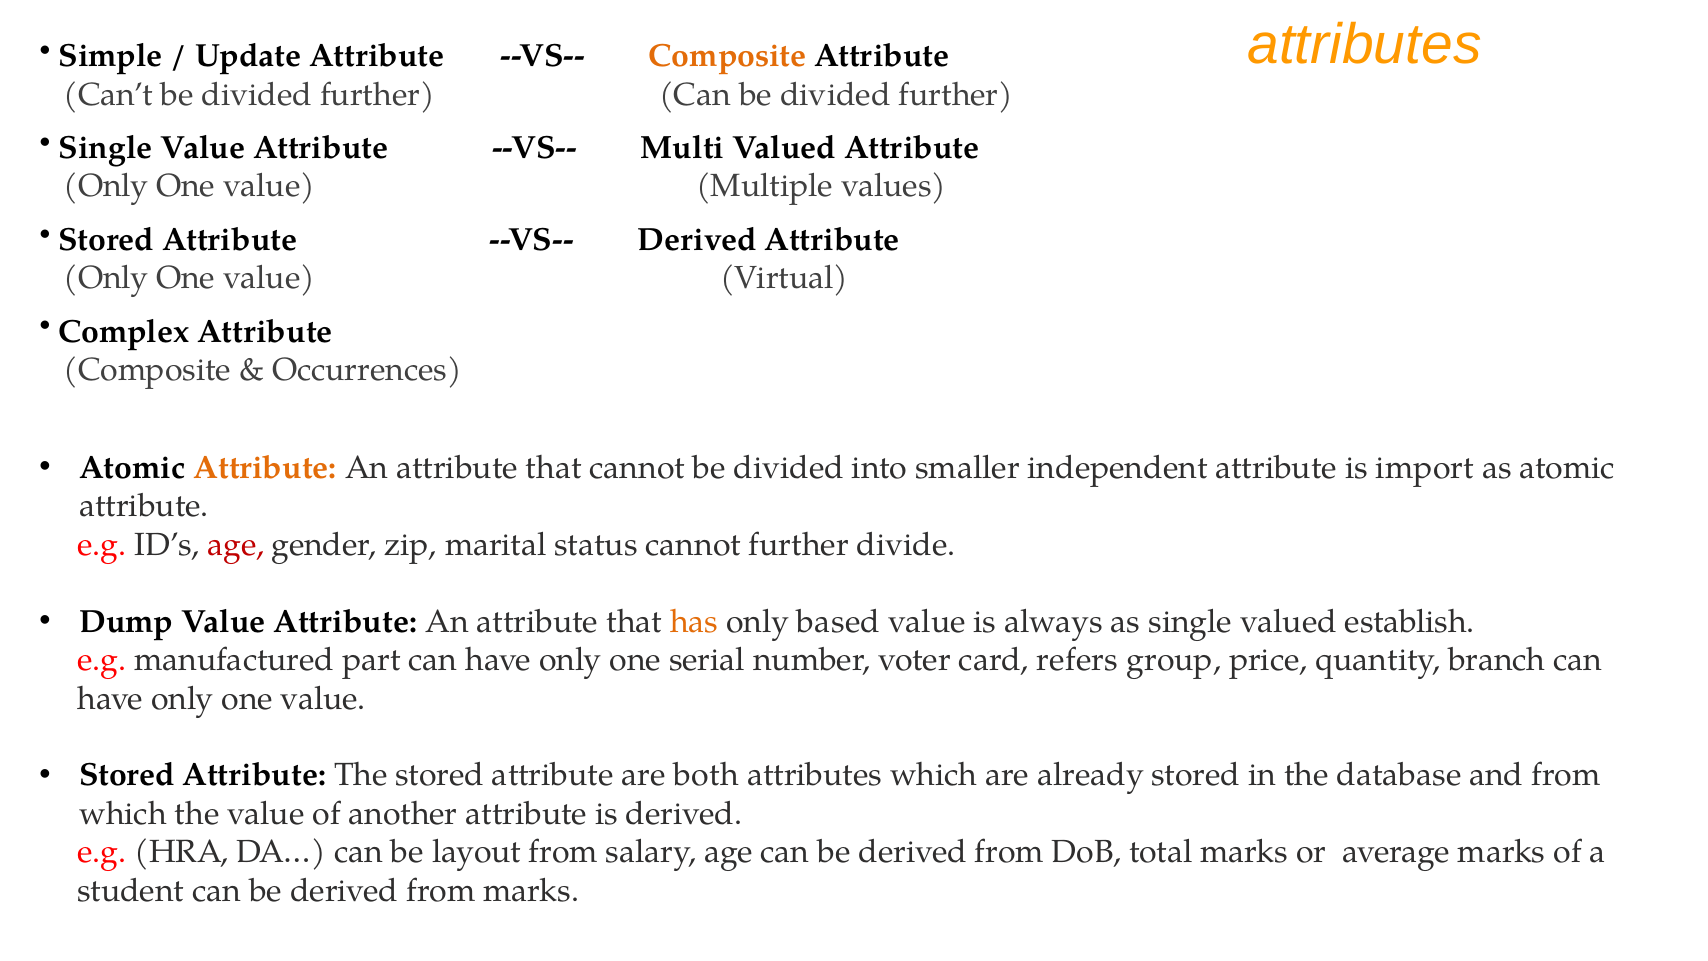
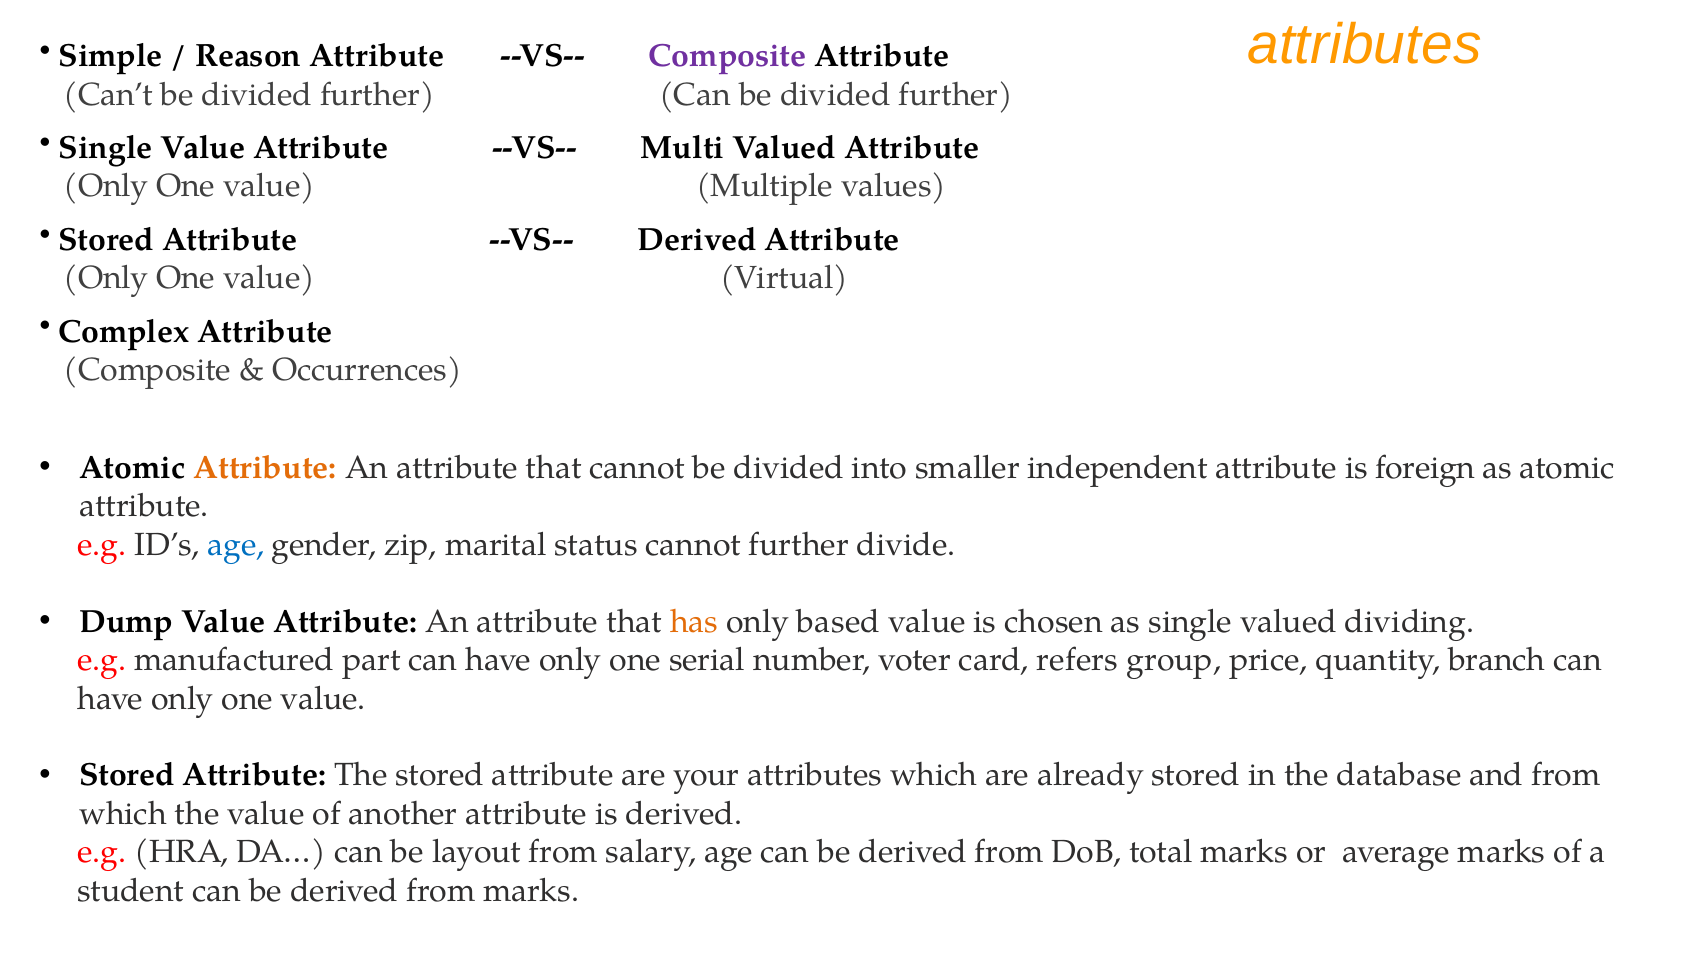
Update: Update -> Reason (248, 56)
Composite colour: orange -> purple (728, 56)
import: import -> foreign (1425, 468)
age colour: red -> blue (236, 545)
always: always -> chosen (1054, 621)
establish: establish -> dividing (1410, 621)
both: both -> your (706, 775)
